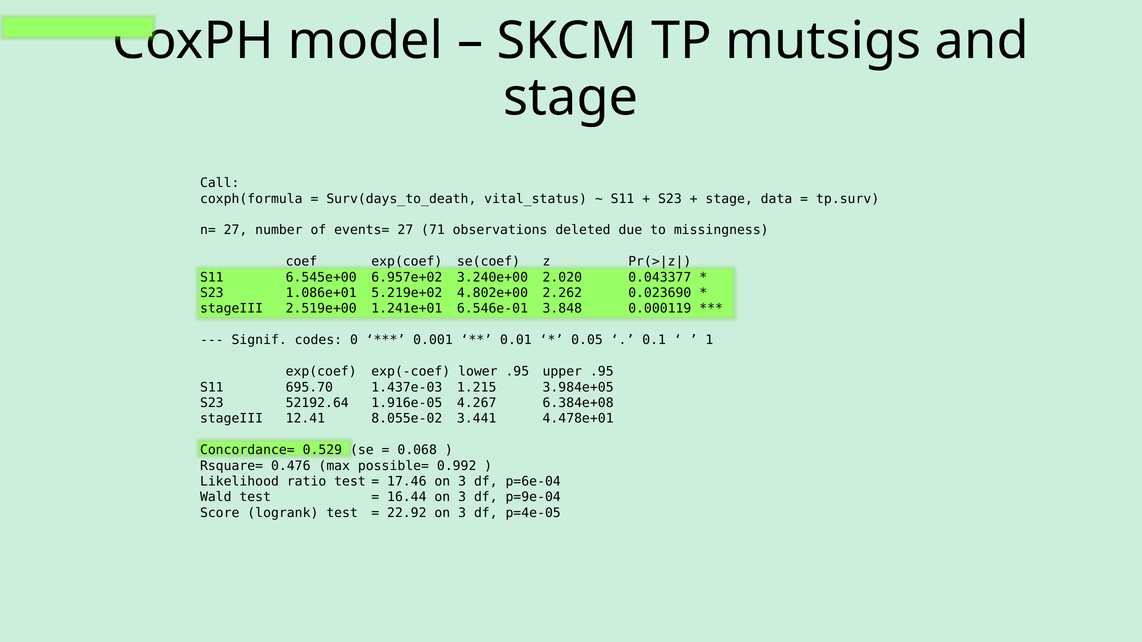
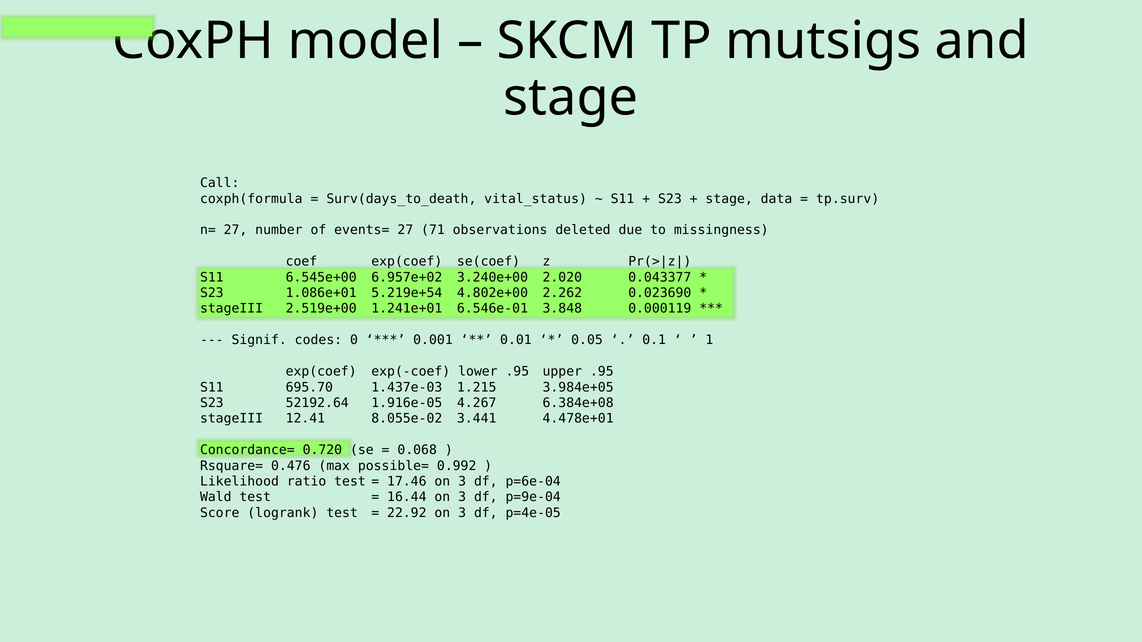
5.219e+02: 5.219e+02 -> 5.219e+54 (407, 293)
0.529: 0.529 -> 0.720 (322, 450)
